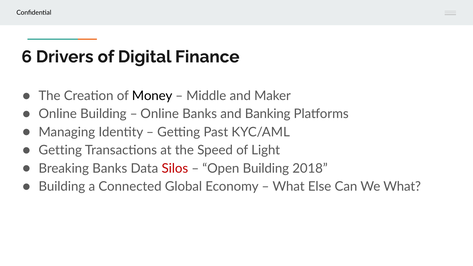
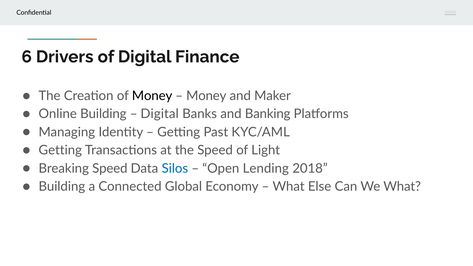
Middle: Middle -> Money (206, 96)
Online: Online -> Digital (160, 114)
Breaking Banks: Banks -> Speed (110, 168)
Silos colour: red -> blue (175, 168)
Open Building: Building -> Lending (266, 168)
